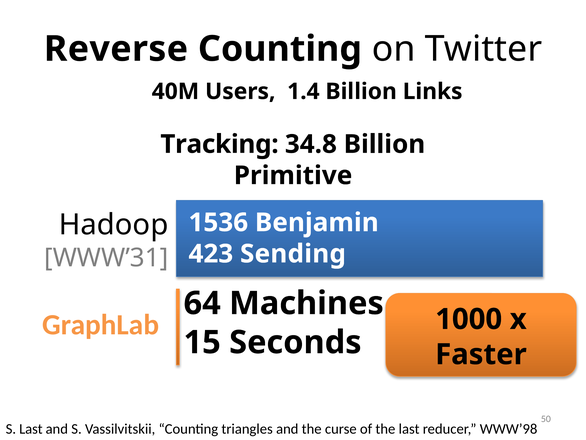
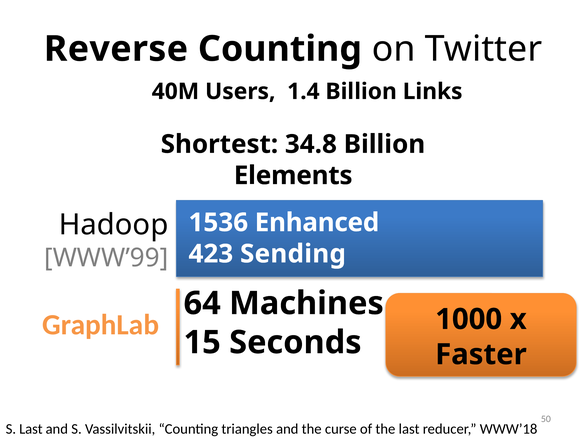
Tracking: Tracking -> Shortest (219, 144)
Primitive: Primitive -> Elements (293, 175)
Benjamin: Benjamin -> Enhanced (317, 222)
WWW’31: WWW’31 -> WWW’99 (106, 258)
WWW’98: WWW’98 -> WWW’18 (509, 429)
